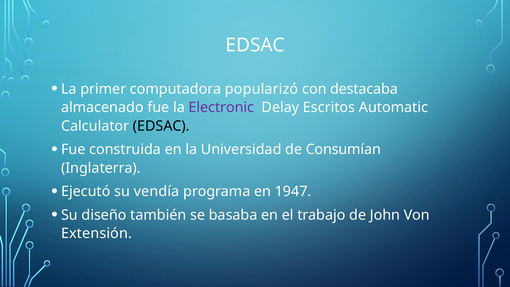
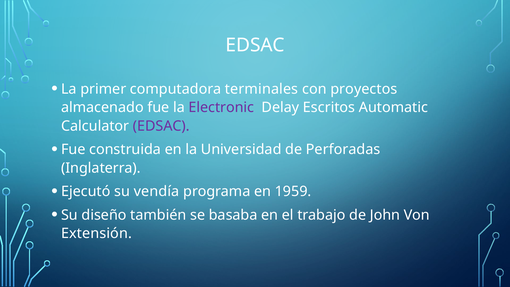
popularizó: popularizó -> terminales (262, 89)
destacaba: destacaba -> proyectos (364, 89)
EDSAC colour: black -> purple (161, 126)
Consumían: Consumían -> Perforadas (343, 150)
1947: 1947 -> 1959 (293, 191)
